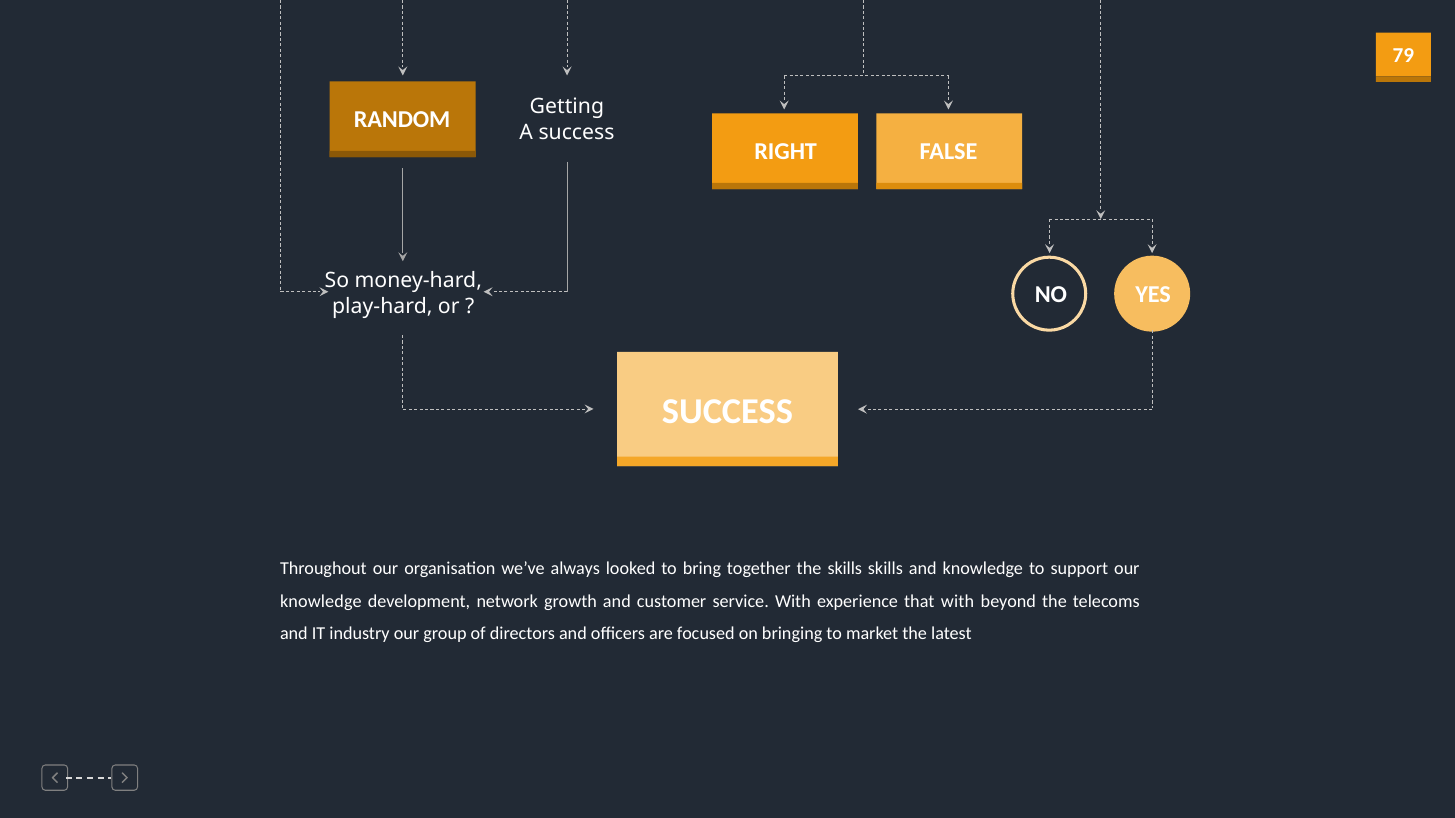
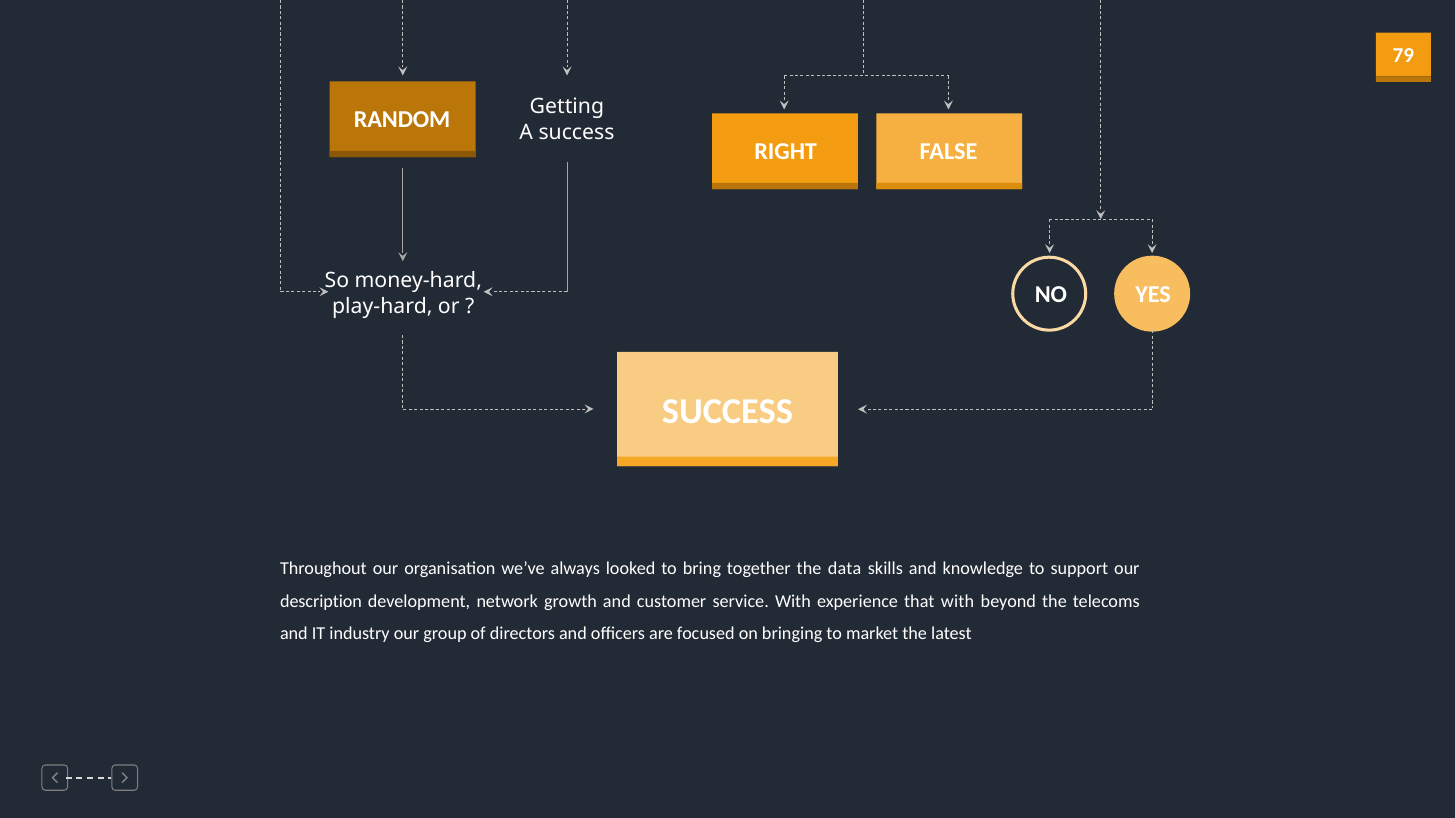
the skills: skills -> data (845, 569)
knowledge: knowledge -> description (321, 602)
